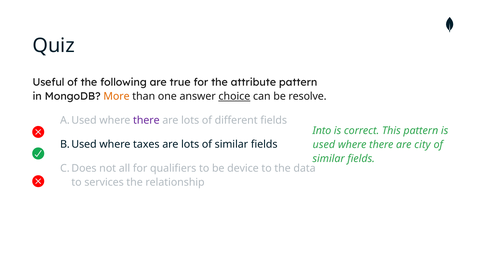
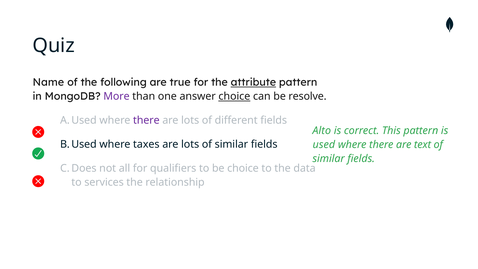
Useful: Useful -> Name (48, 82)
attribute underline: none -> present (253, 82)
More colour: orange -> purple (116, 96)
Into: Into -> Alto (322, 131)
city: city -> text (423, 145)
be device: device -> choice (243, 168)
